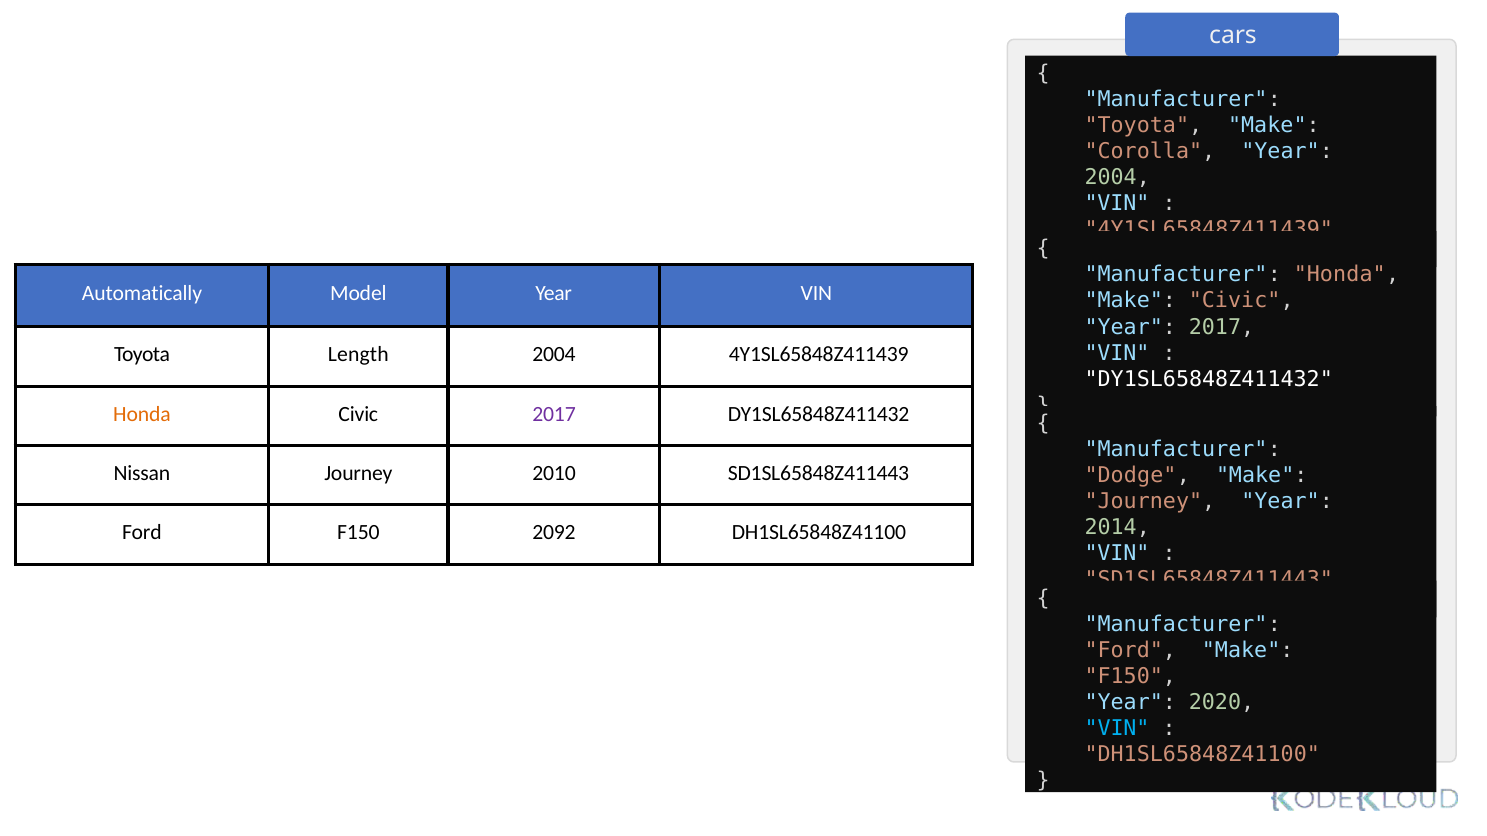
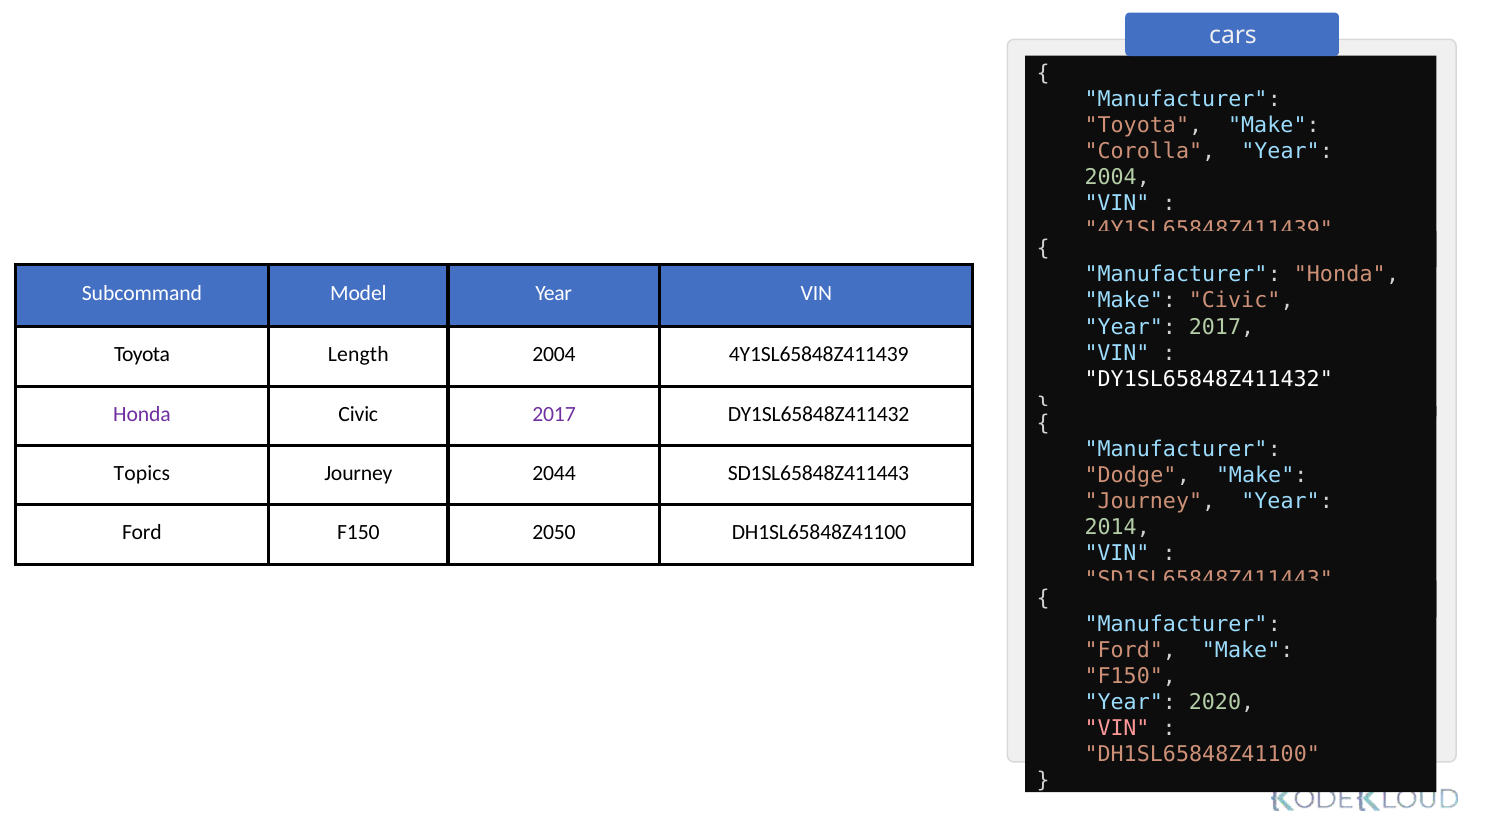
Automatically: Automatically -> Subcommand (142, 294)
Honda colour: orange -> purple (142, 414)
Nissan: Nissan -> Topics (142, 474)
2010: 2010 -> 2044 (554, 474)
2092: 2092 -> 2050 (554, 533)
VIN colour: light blue -> pink (1117, 729)
